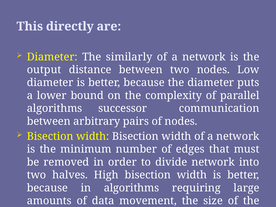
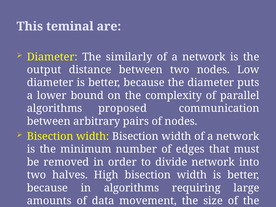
directly: directly -> teminal (70, 26)
successor: successor -> proposed (123, 108)
